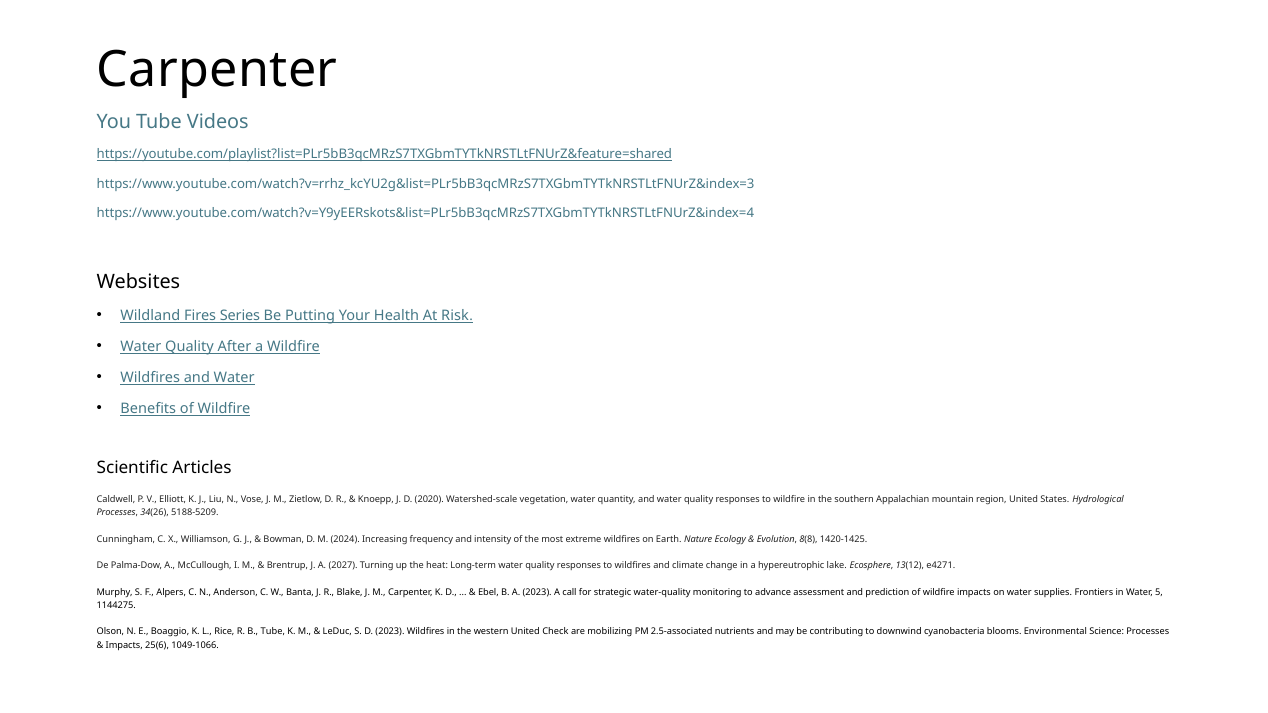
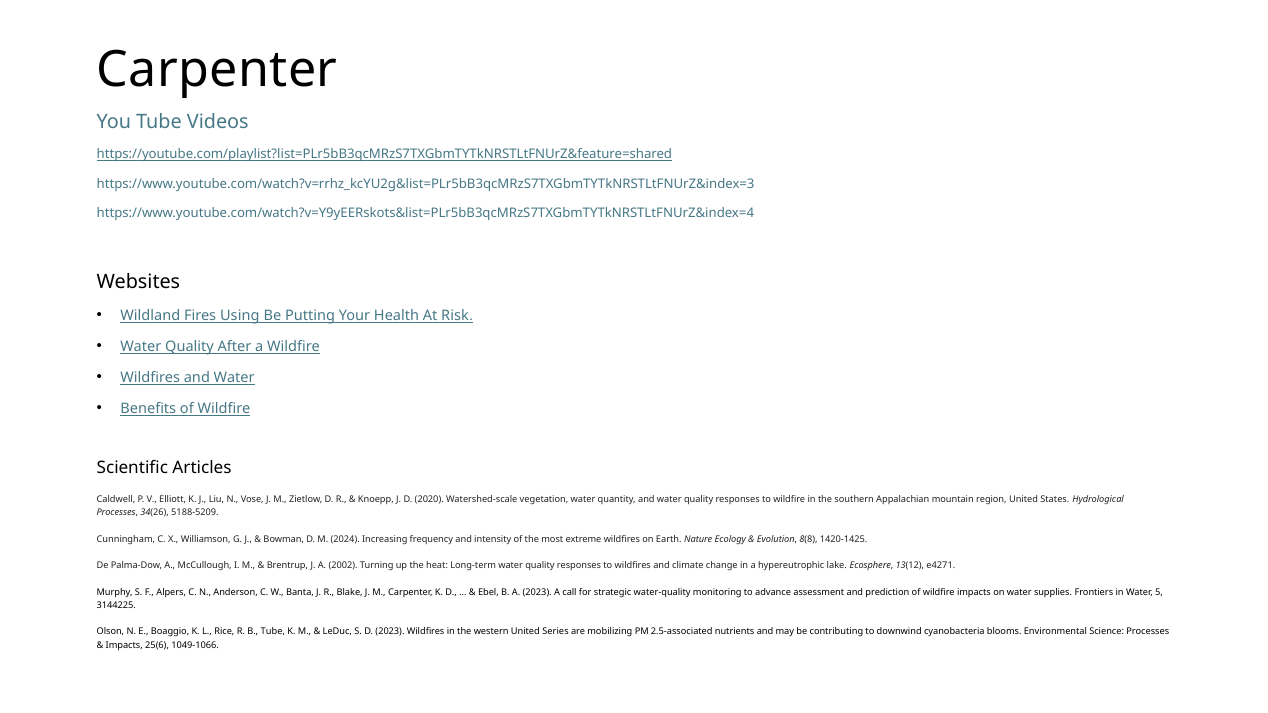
Series: Series -> Using (240, 316)
2027: 2027 -> 2002 (343, 566)
1144275: 1144275 -> 3144225 (116, 606)
Check: Check -> Series (555, 632)
